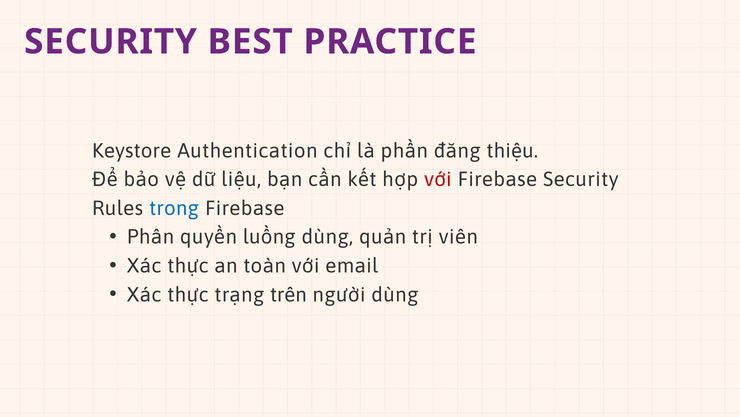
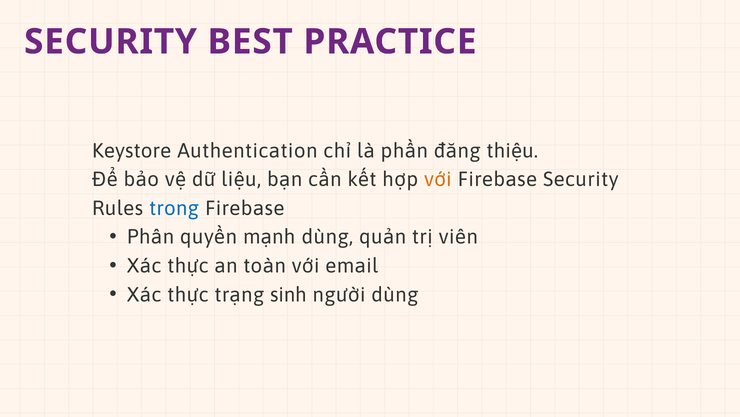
với colour: red -> orange (438, 179)
luồng: luồng -> mạnh (269, 237)
trên: trên -> sinh (288, 294)
